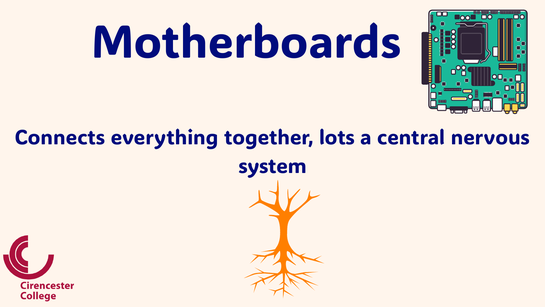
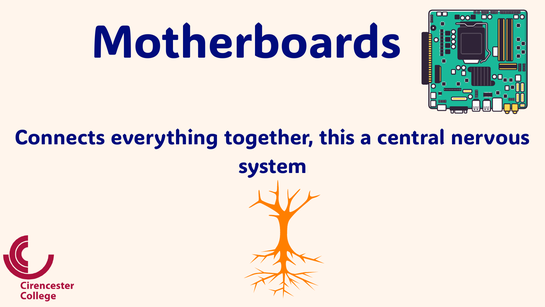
lots: lots -> this (337, 137)
